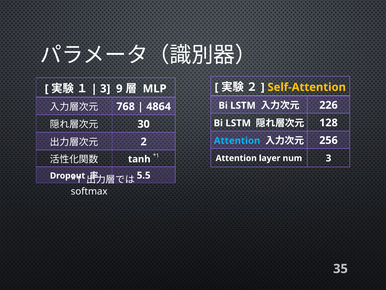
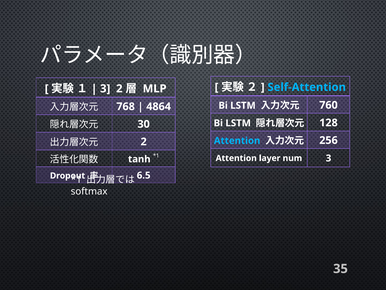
Self-Attention colour: yellow -> light blue (307, 87)
3 9: 9 -> 2 (119, 88)
226: 226 -> 760 (328, 105)
5.5: 5.5 -> 6.5 (144, 175)
